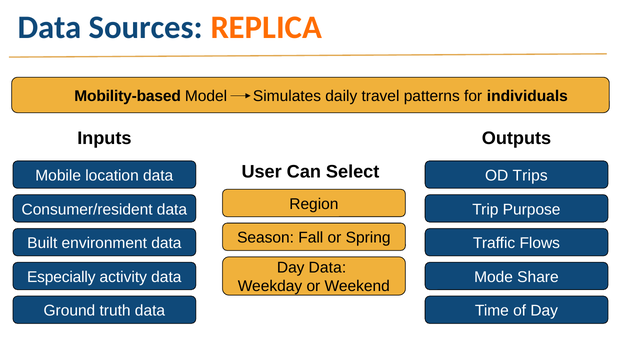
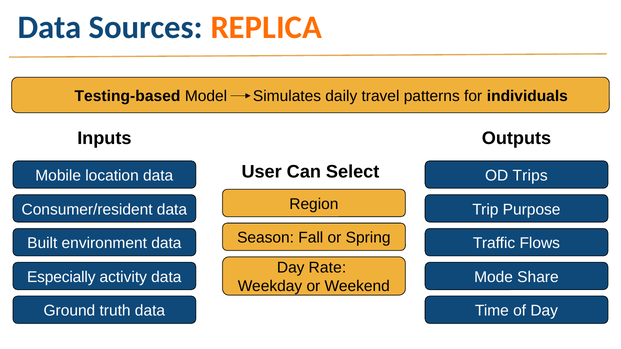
Mobility-based: Mobility-based -> Testing-based (127, 96)
Day Data: Data -> Rate (327, 268)
